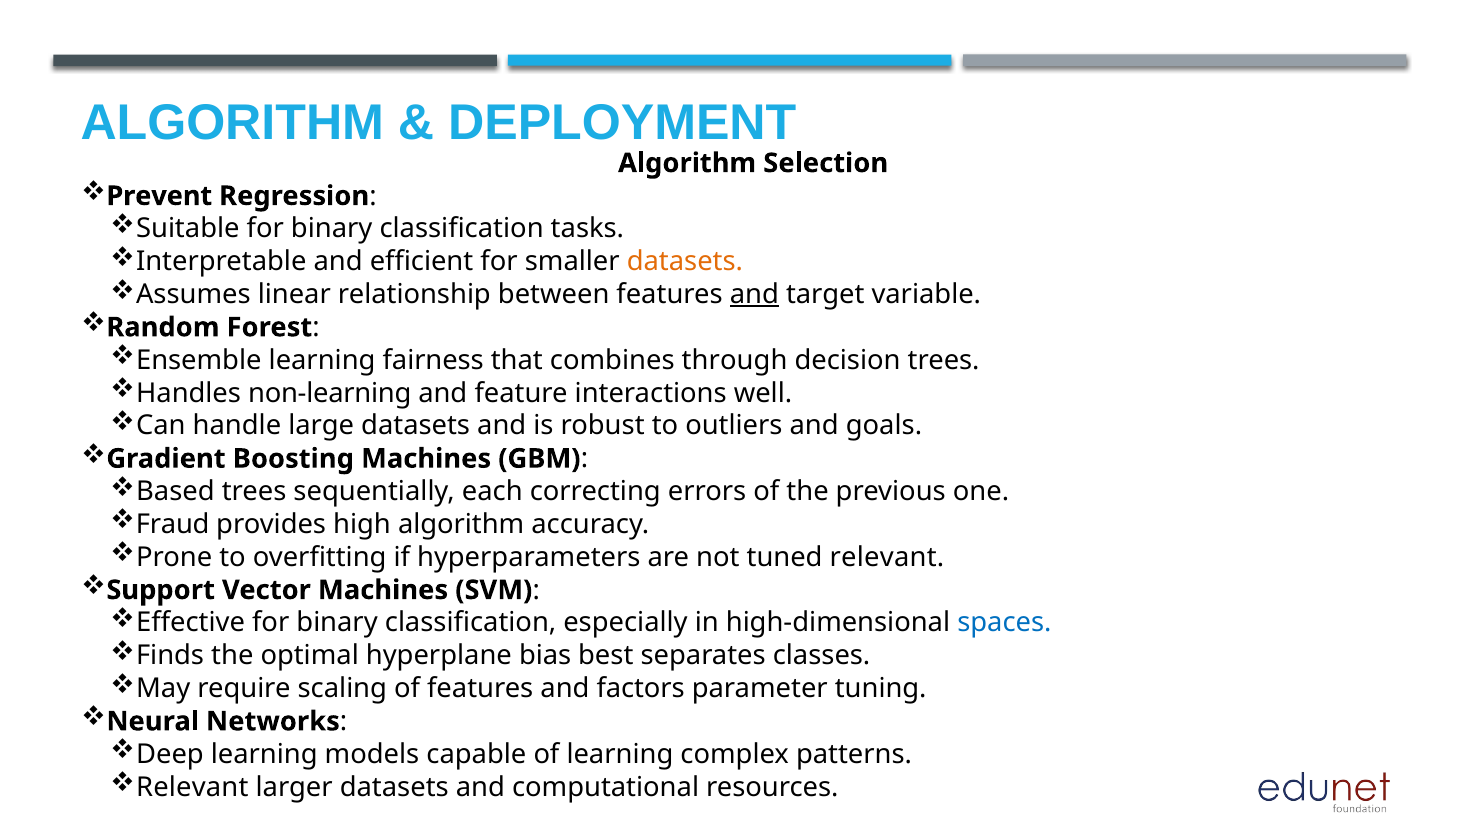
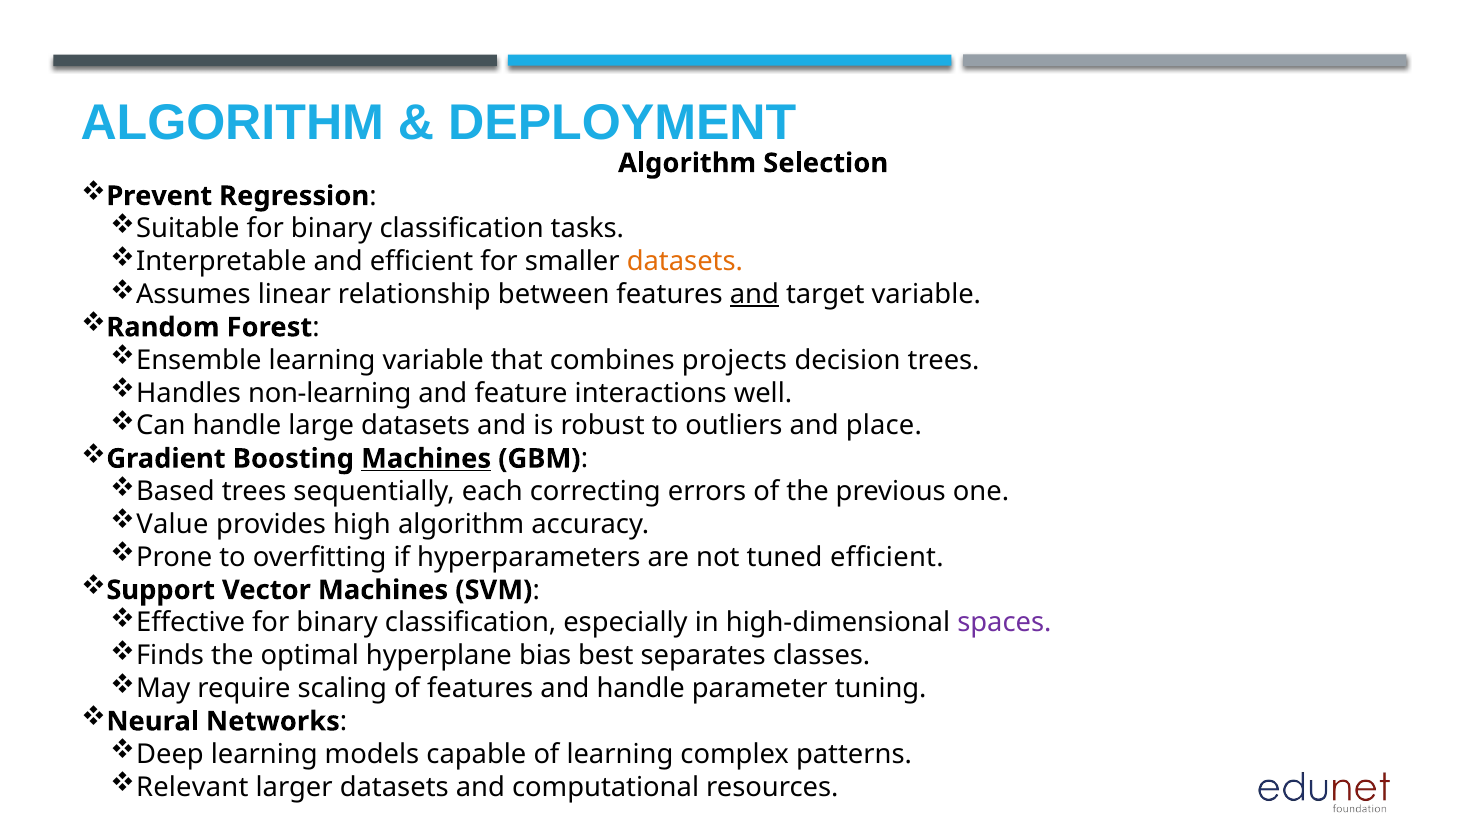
learning fairness: fairness -> variable (433, 360)
through: through -> projects (734, 360)
goals: goals -> place (884, 426)
Machines underline: none -> present (426, 459)
Fraud: Fraud -> Value (172, 525)
tuned relevant: relevant -> efficient (887, 557)
spaces colour: blue -> purple (1004, 623)
and factors: factors -> handle (641, 689)
